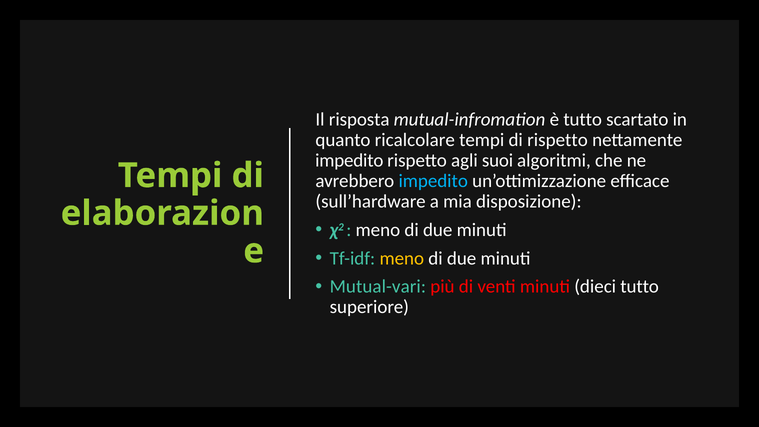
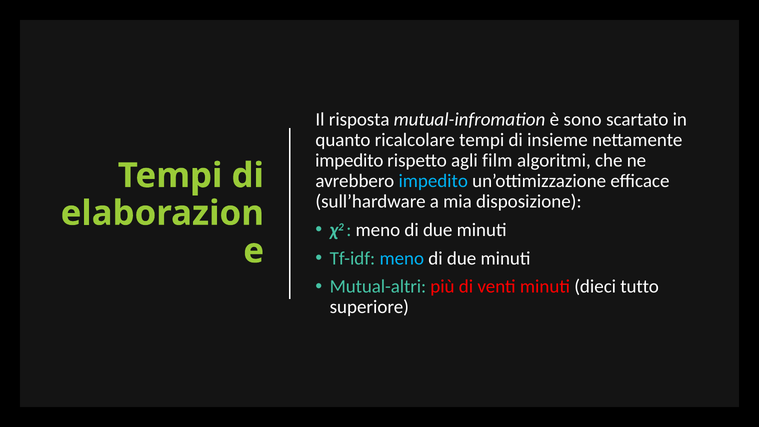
è tutto: tutto -> sono (583, 120)
di rispetto: rispetto -> insieme (557, 140)
suoi: suoi -> film (497, 160)
meno colour: yellow -> light blue (402, 258)
Mutual-vari: Mutual-vari -> Mutual-altri (378, 287)
